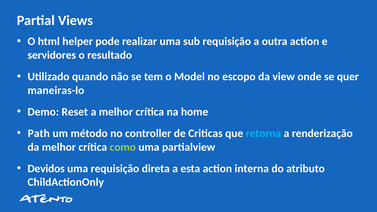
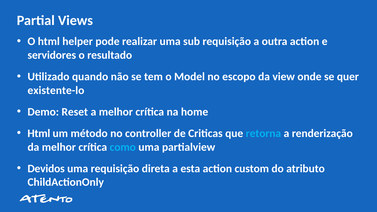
maneiras-lo: maneiras-lo -> existente-lo (56, 90)
Path: Path -> Html (39, 133)
como colour: light green -> light blue (123, 147)
interna: interna -> custom (252, 169)
